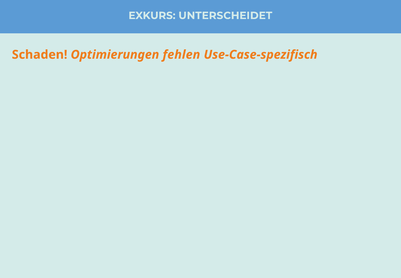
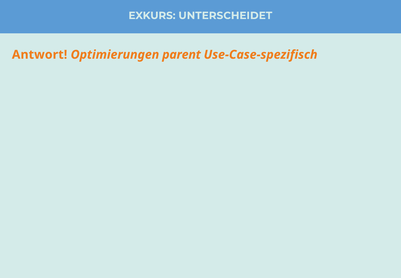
Schaden: Schaden -> Antwort (40, 55)
fehlen: fehlen -> parent (182, 55)
